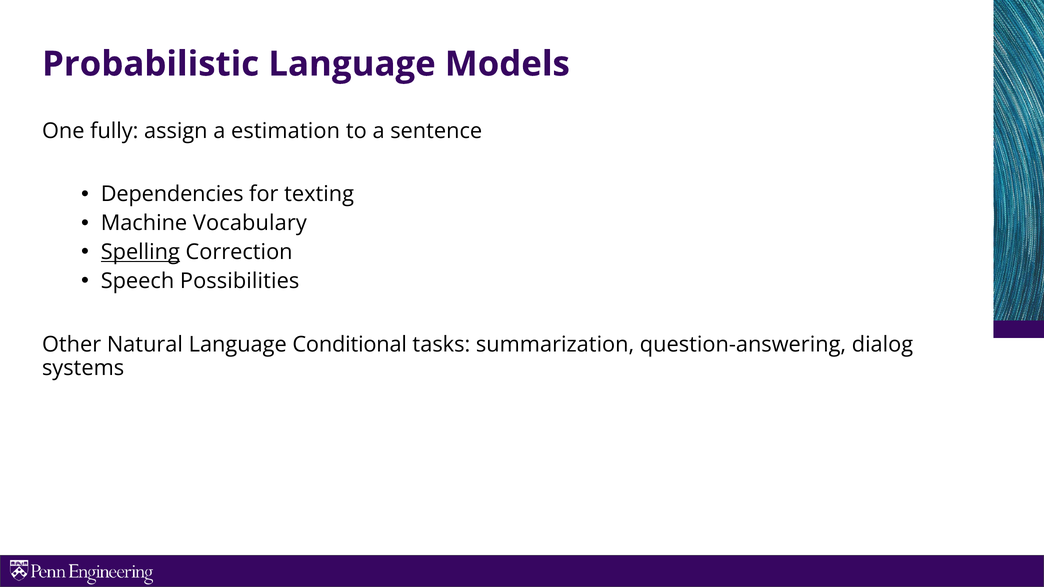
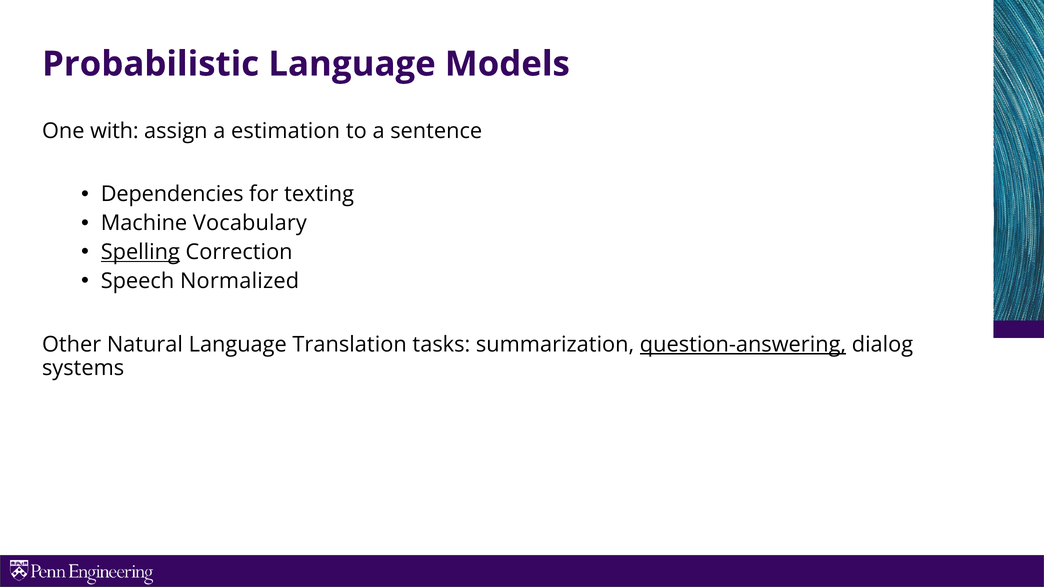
fully: fully -> with (114, 131)
Possibilities: Possibilities -> Normalized (240, 281)
Conditional: Conditional -> Translation (350, 345)
question-answering underline: none -> present (743, 345)
